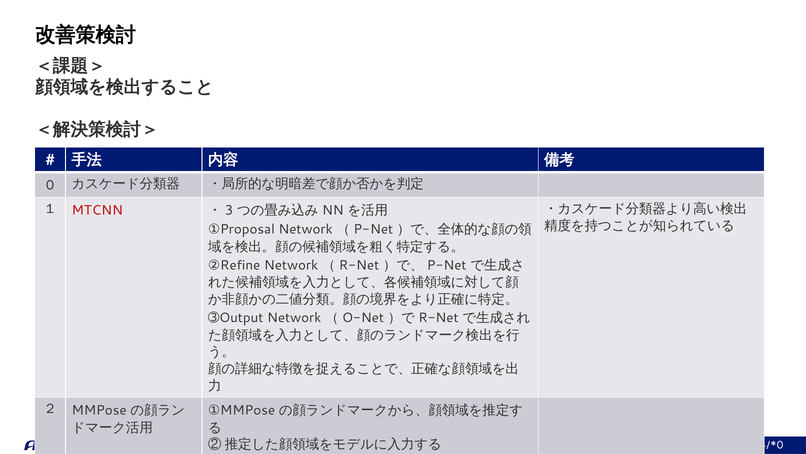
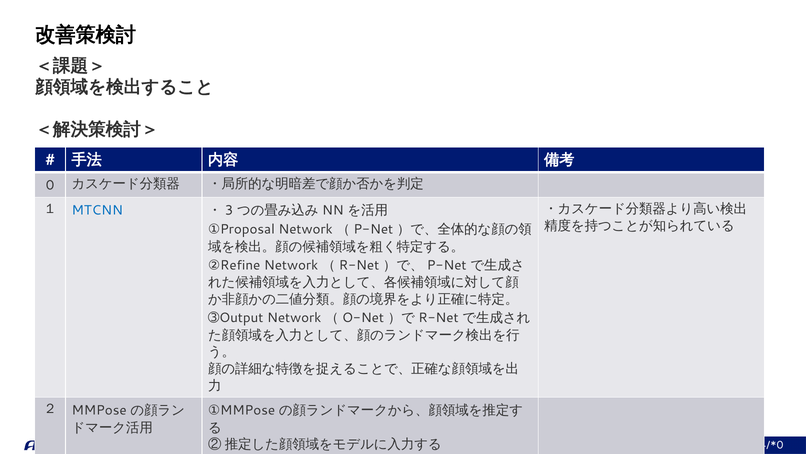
MTCNN colour: red -> blue (97, 210)
